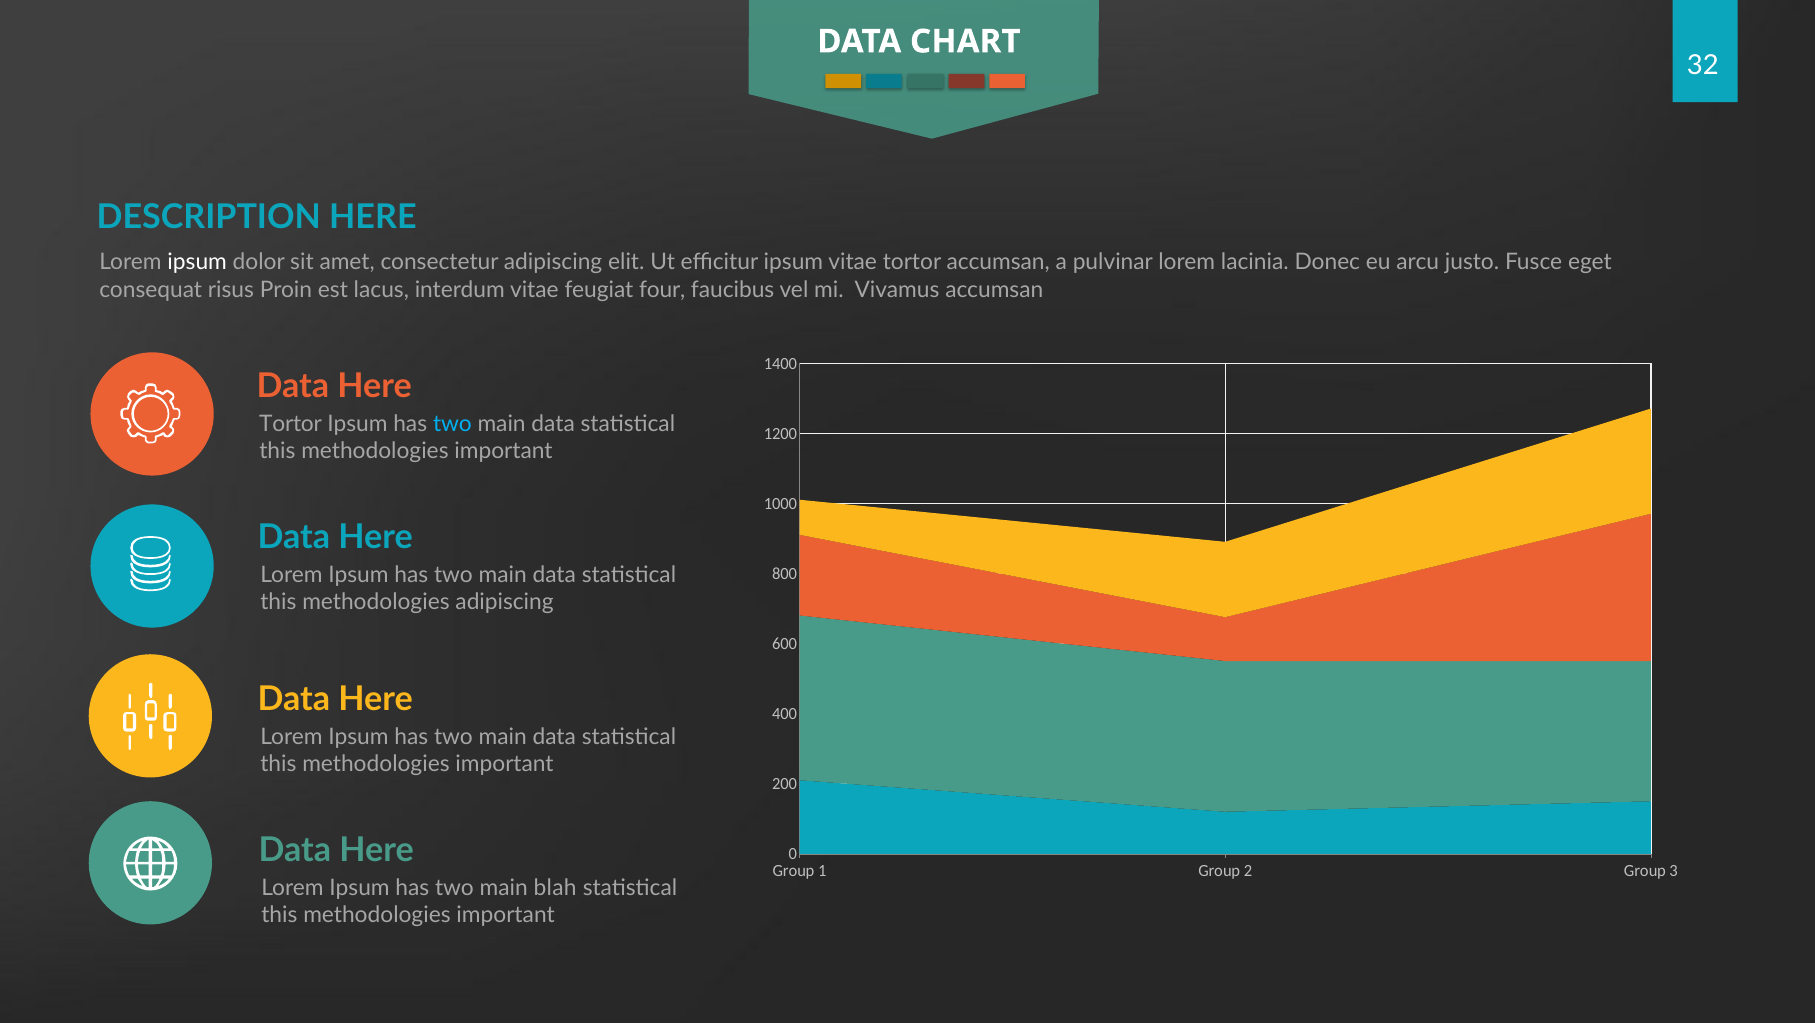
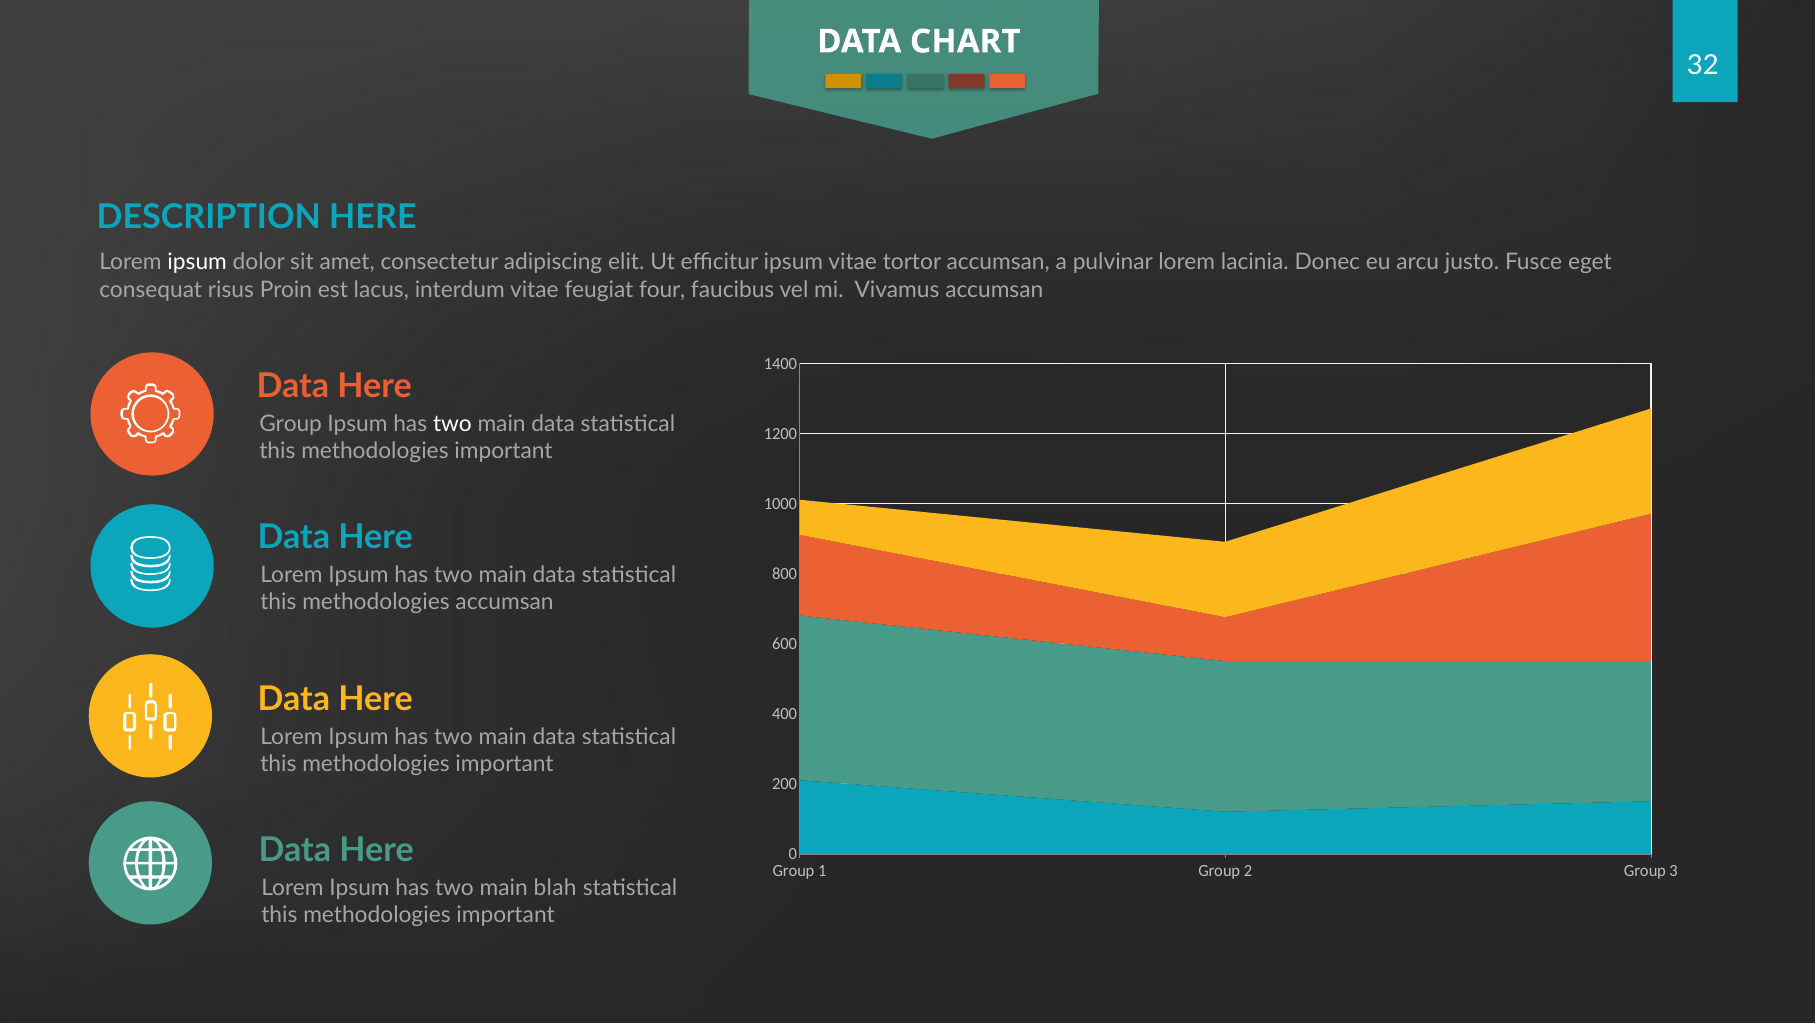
Tortor: Tortor -> Group (291, 424)
two colour: light blue -> white (452, 424)
methodologies adipiscing: adipiscing -> accumsan (505, 603)
